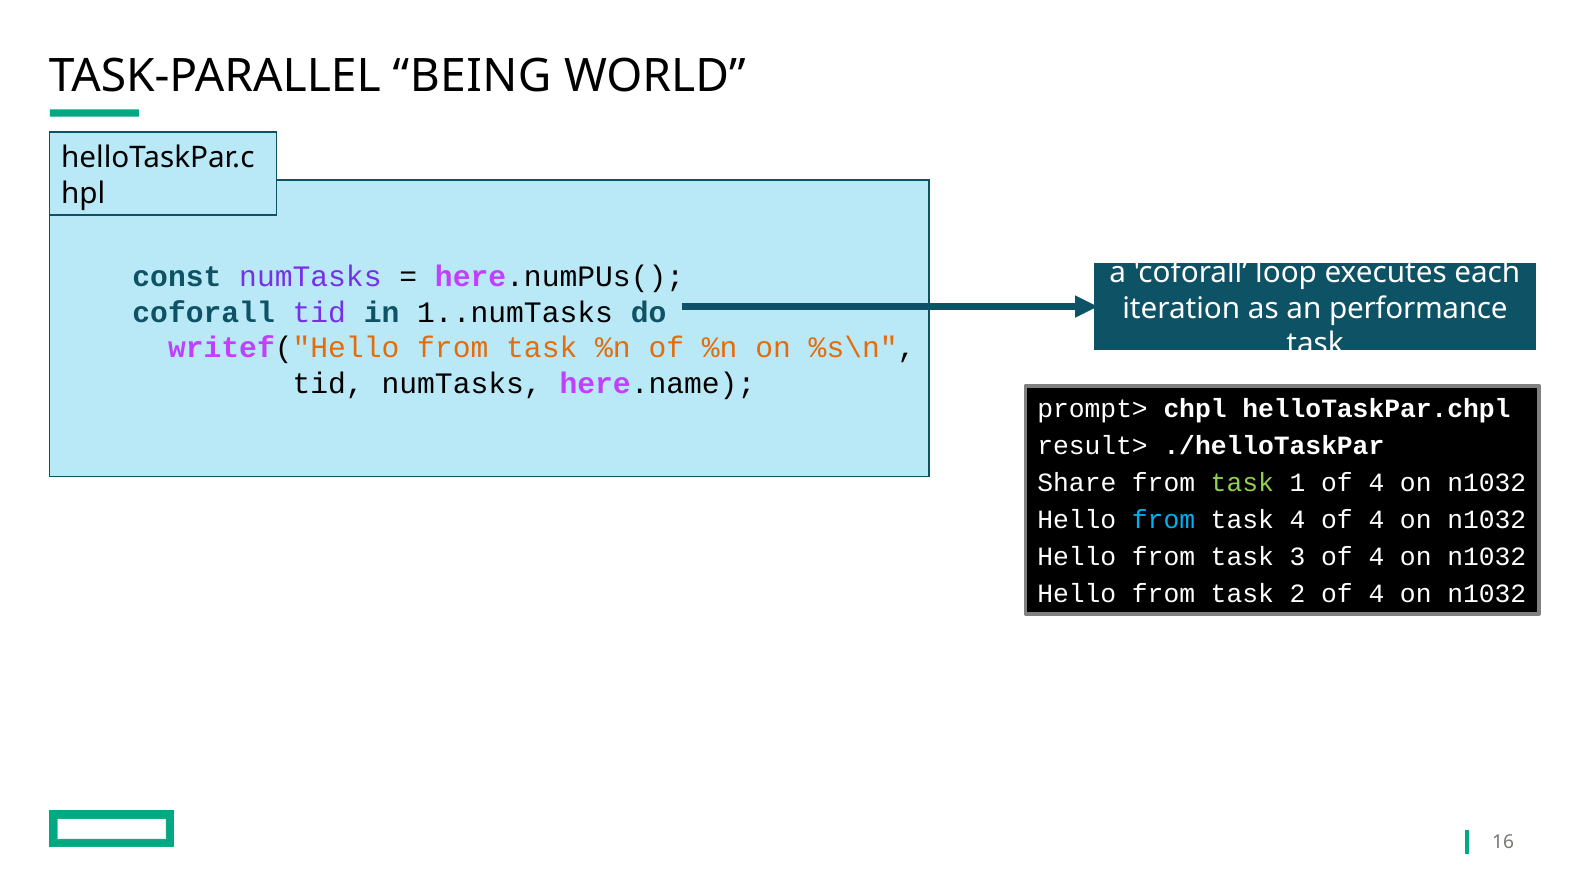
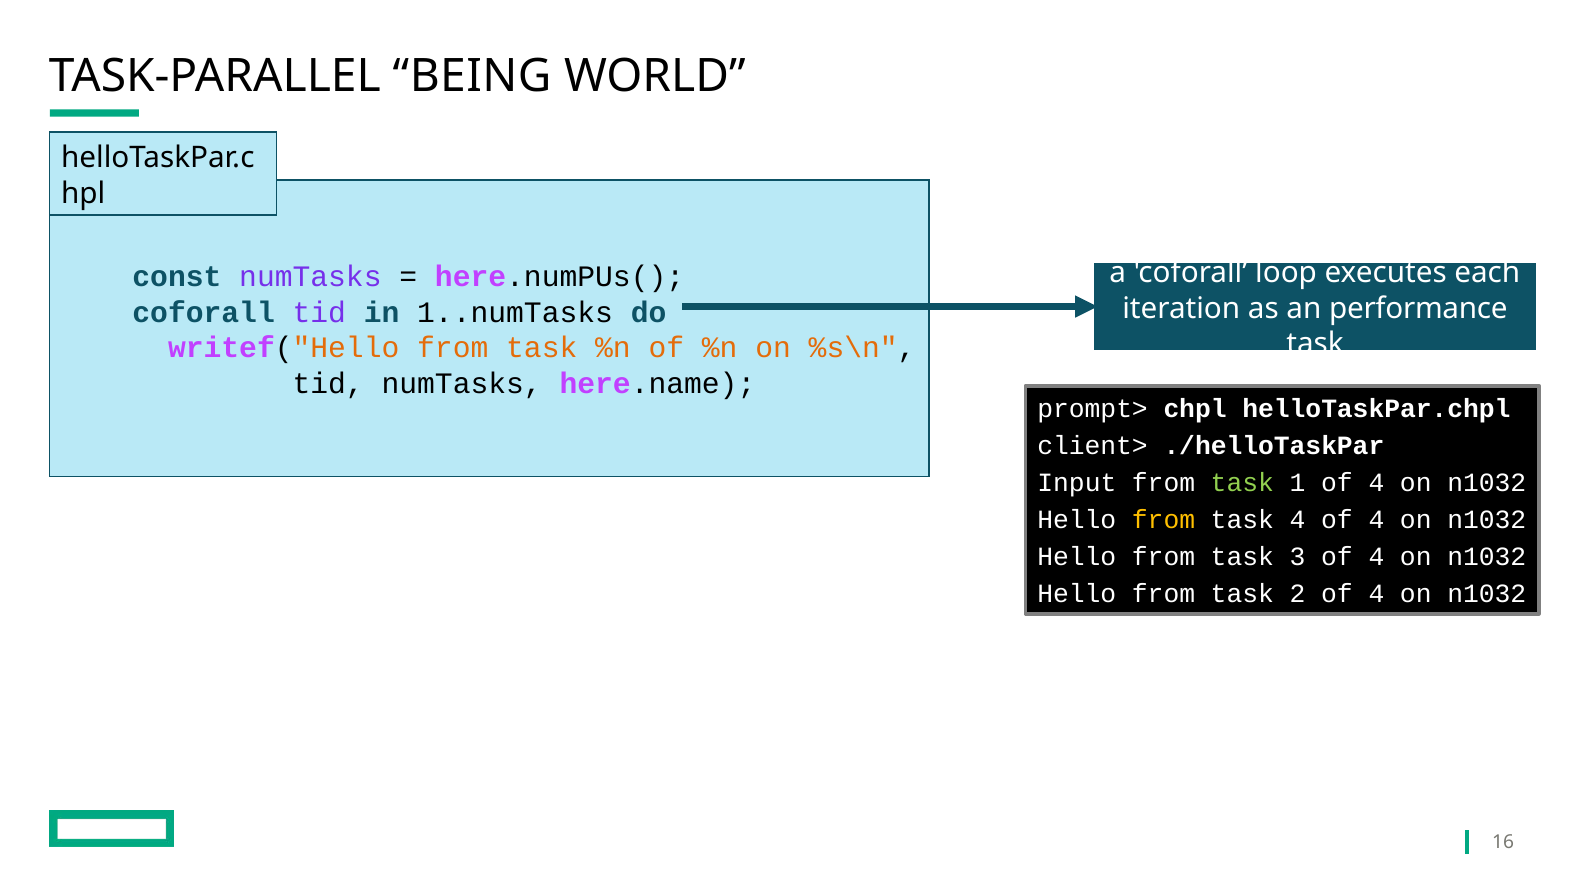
result>: result> -> client> (1093, 446)
Share: Share -> Input (1077, 483)
from colour: light blue -> yellow (1164, 520)
